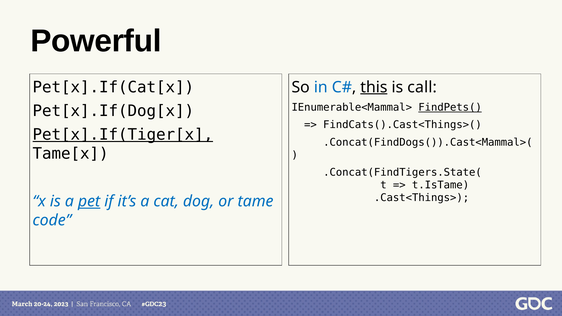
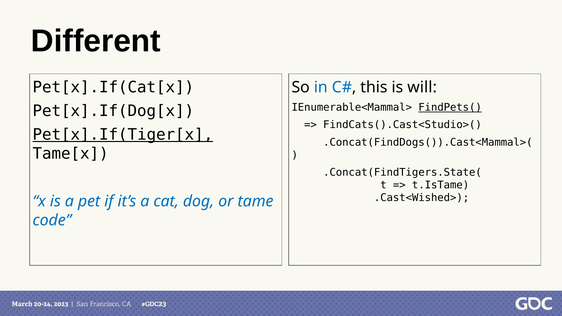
Powerful: Powerful -> Different (96, 41)
this underline: present -> none (374, 87)
call: call -> will (422, 87)
FindCats().Cast<Things>(: FindCats().Cast<Things>( -> FindCats().Cast<Studio>( (402, 125)
.Cast<Things>: .Cast<Things> -> .Cast<Wished> (422, 198)
pet underline: present -> none (89, 201)
